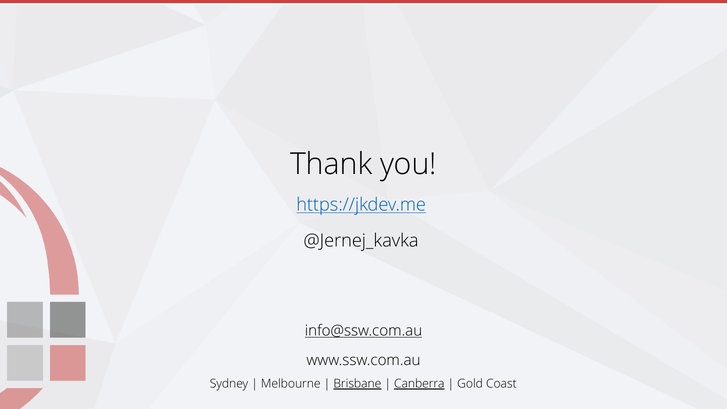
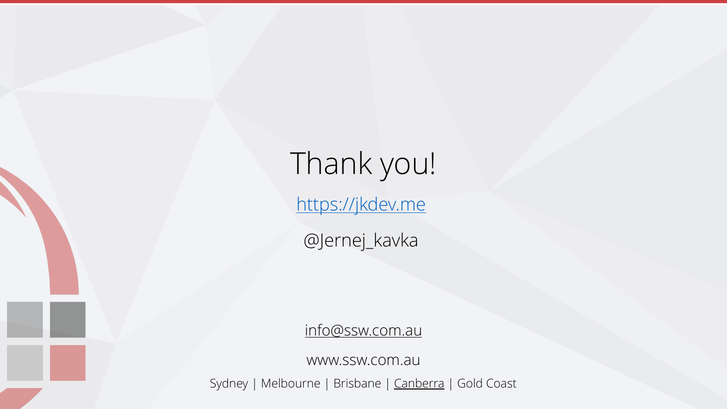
Brisbane underline: present -> none (357, 384)
